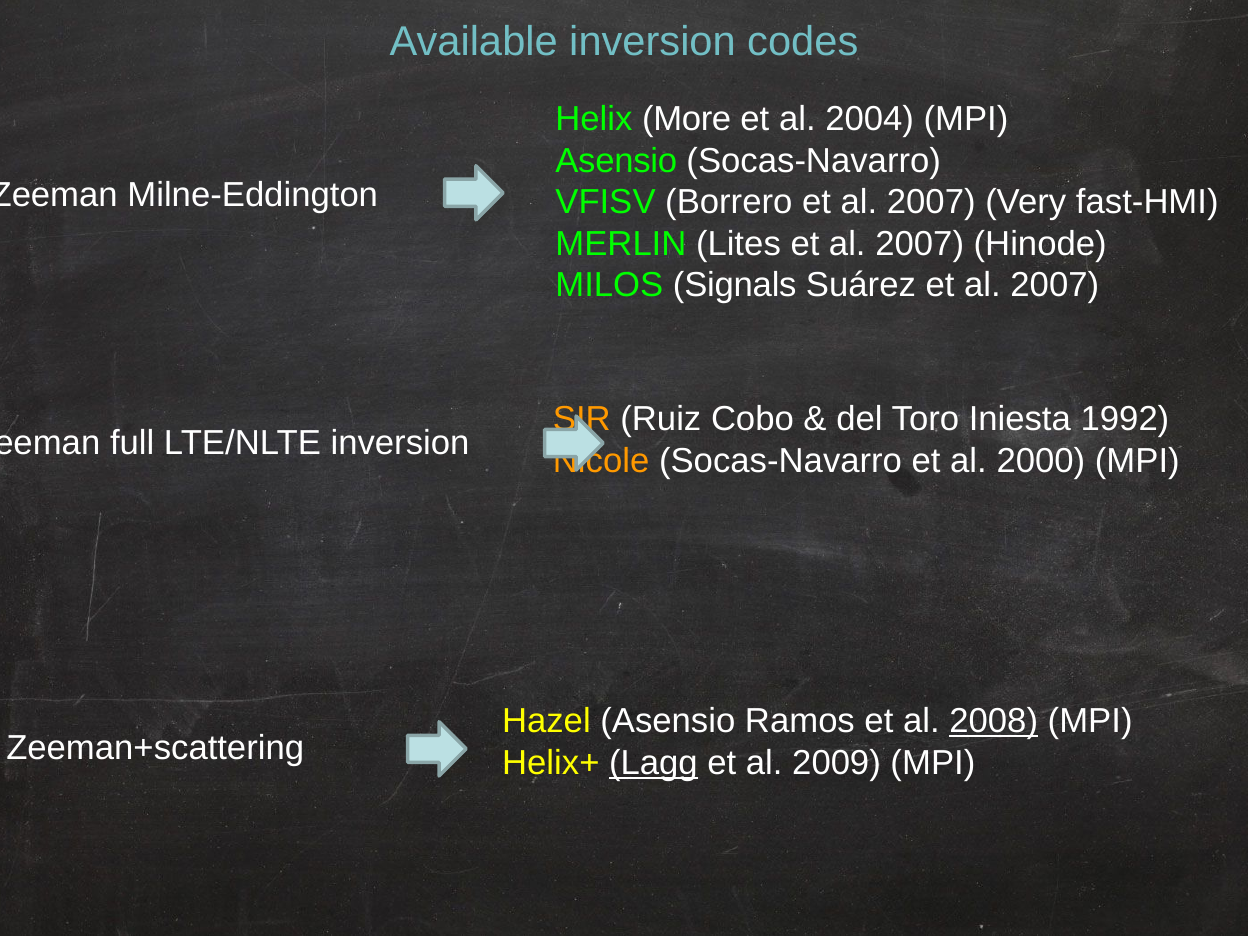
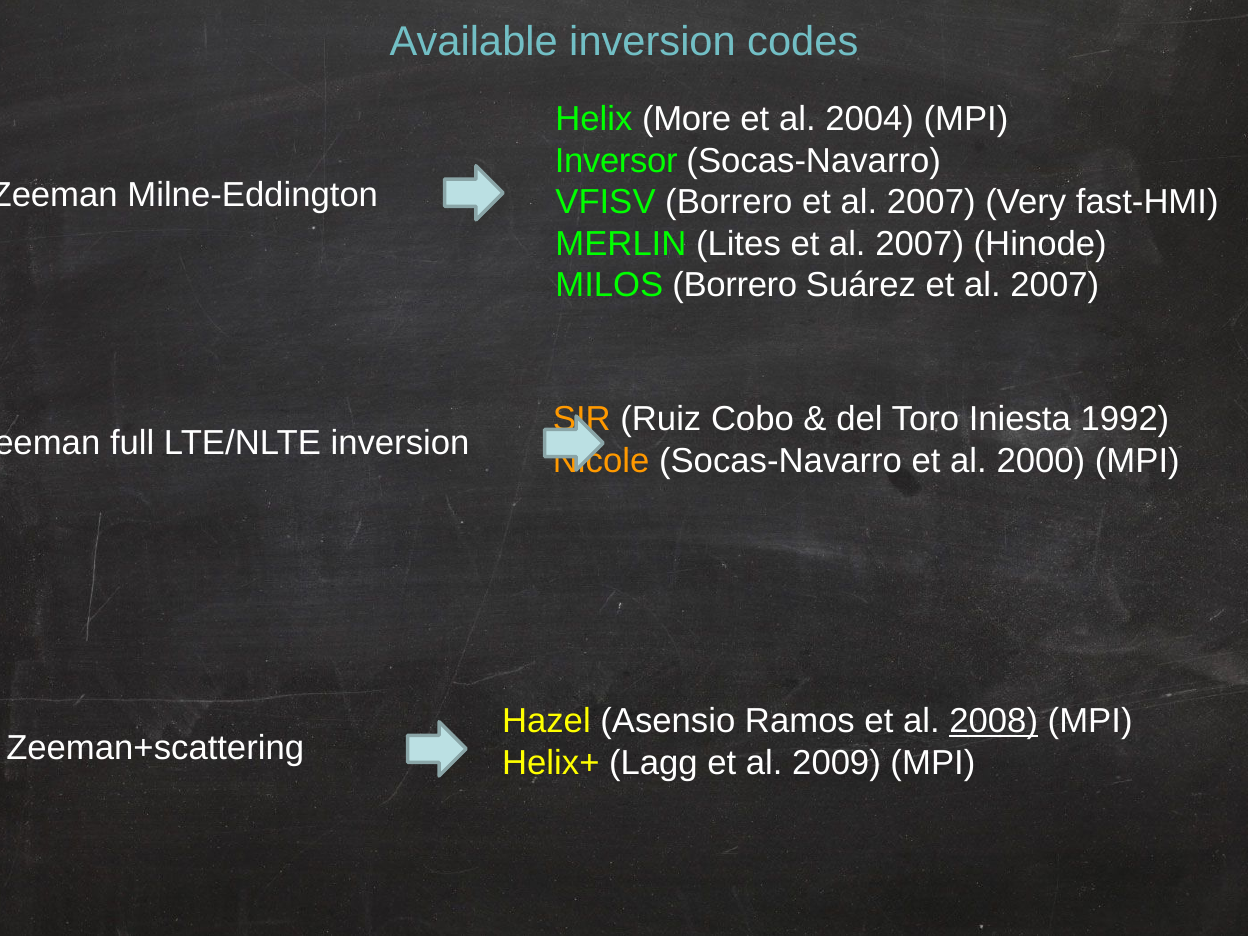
Asensio: Asensio -> Inversor (616, 161)
MILOS Signals: Signals -> Borrero (735, 285)
Lagg underline: present -> none (653, 763)
